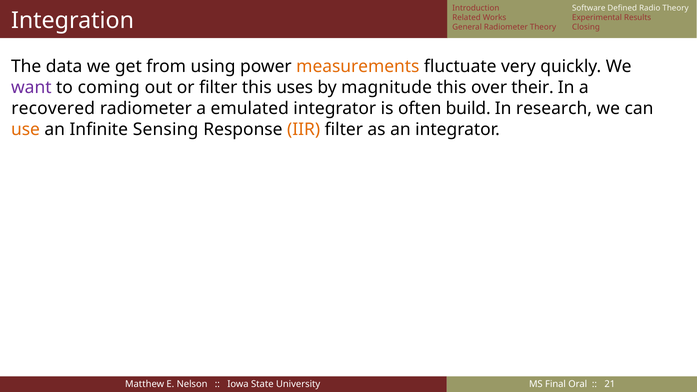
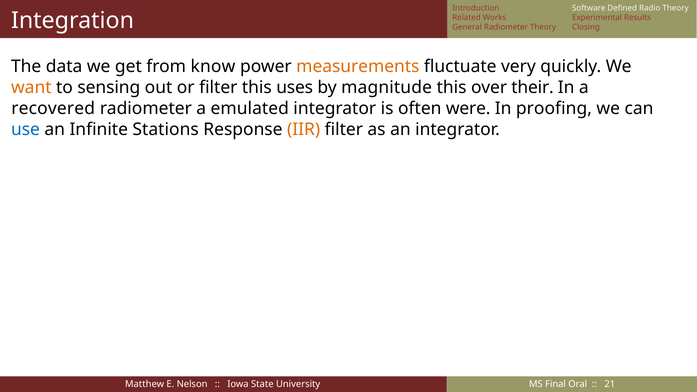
using: using -> know (213, 67)
want colour: purple -> orange (31, 87)
coming: coming -> sensing (109, 87)
build: build -> were (468, 108)
research: research -> proofing (554, 108)
use colour: orange -> blue (25, 129)
Sensing: Sensing -> Stations (166, 129)
